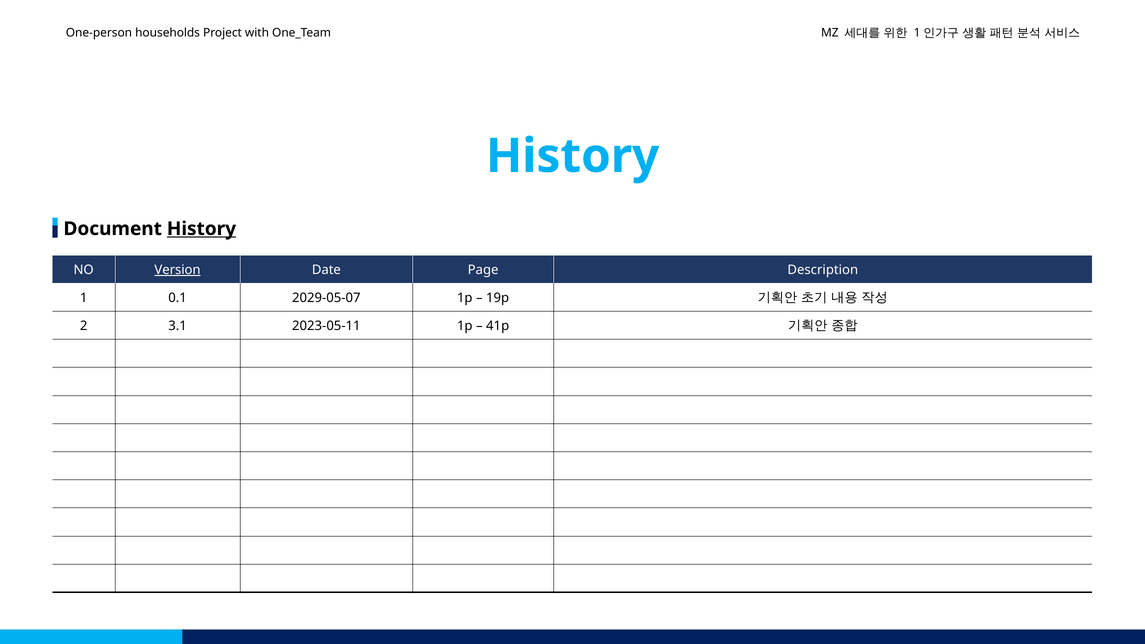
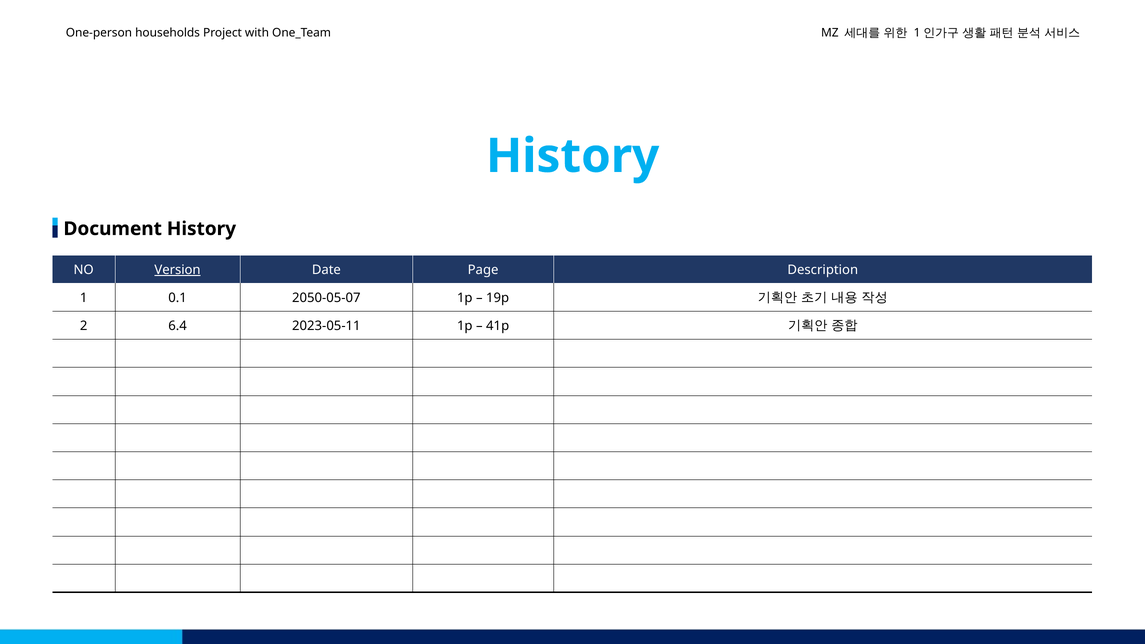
History underline: present -> none (201, 229)
2029-05-07: 2029-05-07 -> 2050-05-07 (326, 298)
3.1: 3.1 -> 6.4 (178, 326)
